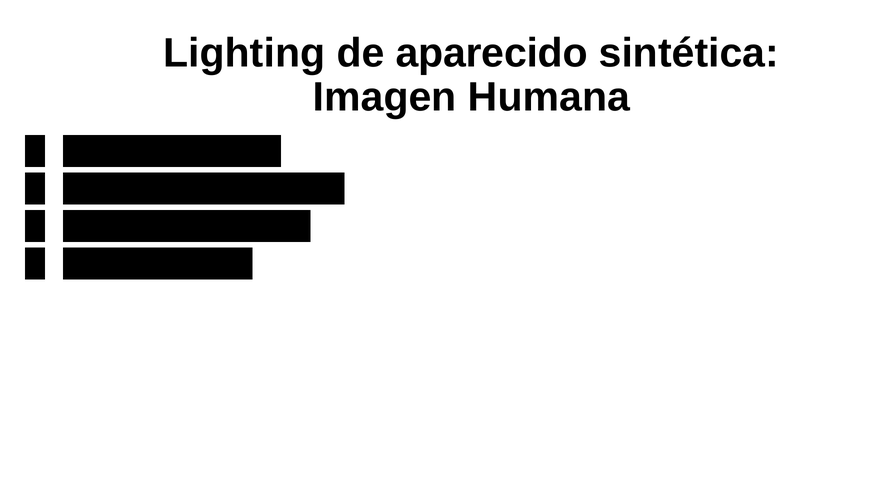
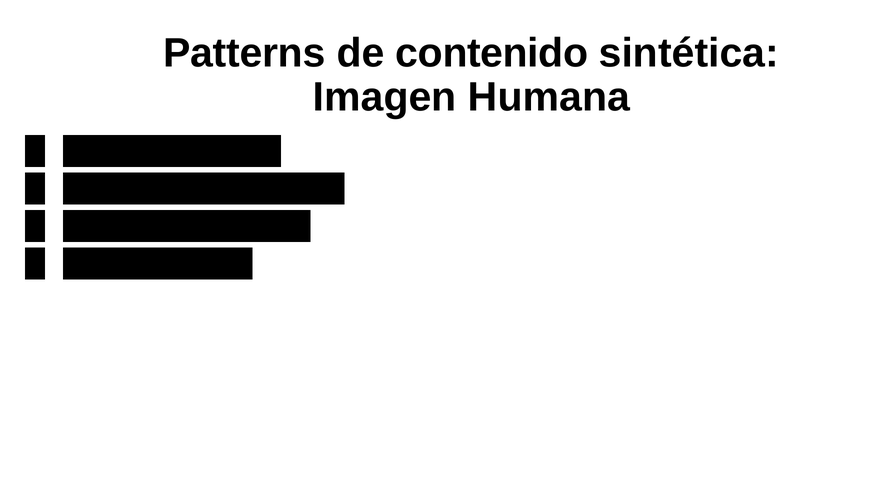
Lighting: Lighting -> Patterns (244, 53)
aparecido: aparecido -> contenido (492, 53)
